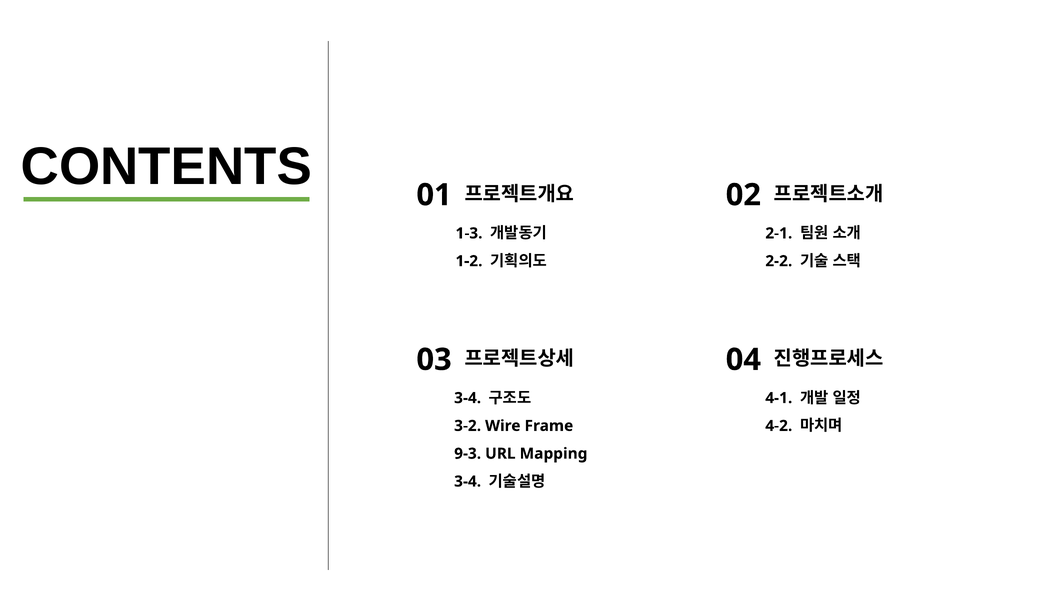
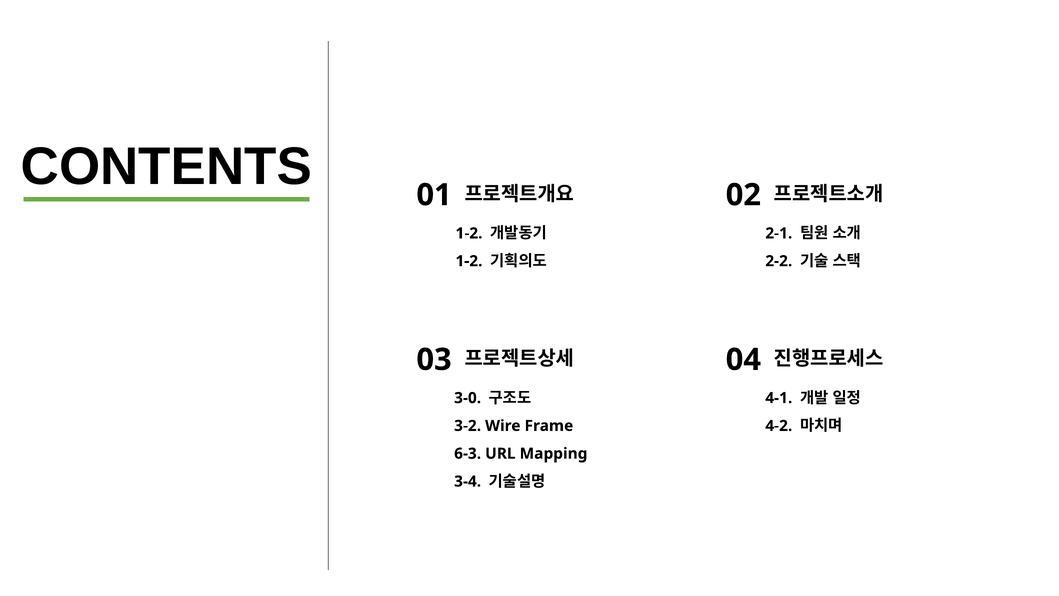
1-3: 1-3 -> 1-2 (469, 233)
3-4: 3-4 -> 3-0 (468, 398)
9-3: 9-3 -> 6-3 (468, 453)
